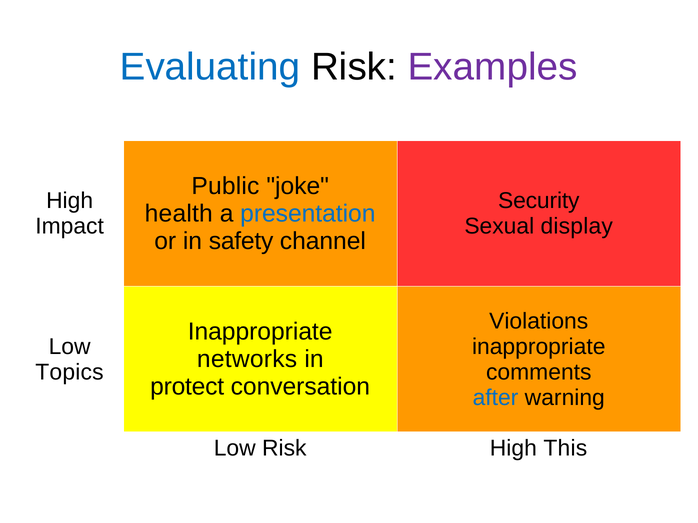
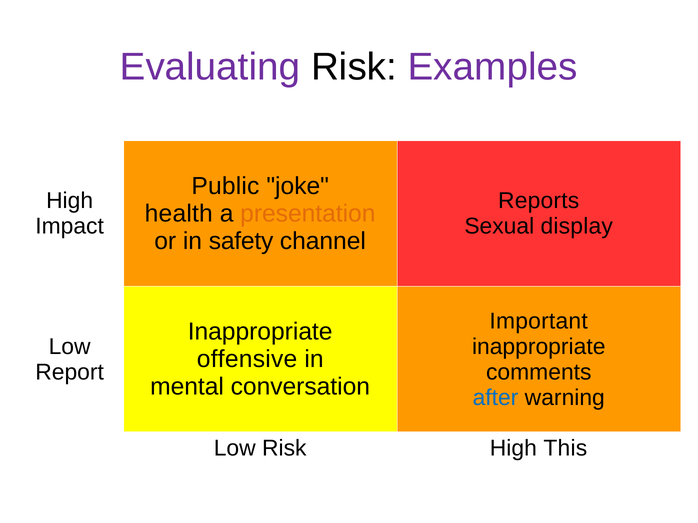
Evaluating colour: blue -> purple (210, 67)
Security: Security -> Reports (539, 201)
presentation colour: blue -> orange (308, 214)
Violations: Violations -> Important (539, 321)
networks: networks -> offensive (247, 360)
Topics: Topics -> Report (70, 372)
protect: protect -> mental (187, 387)
